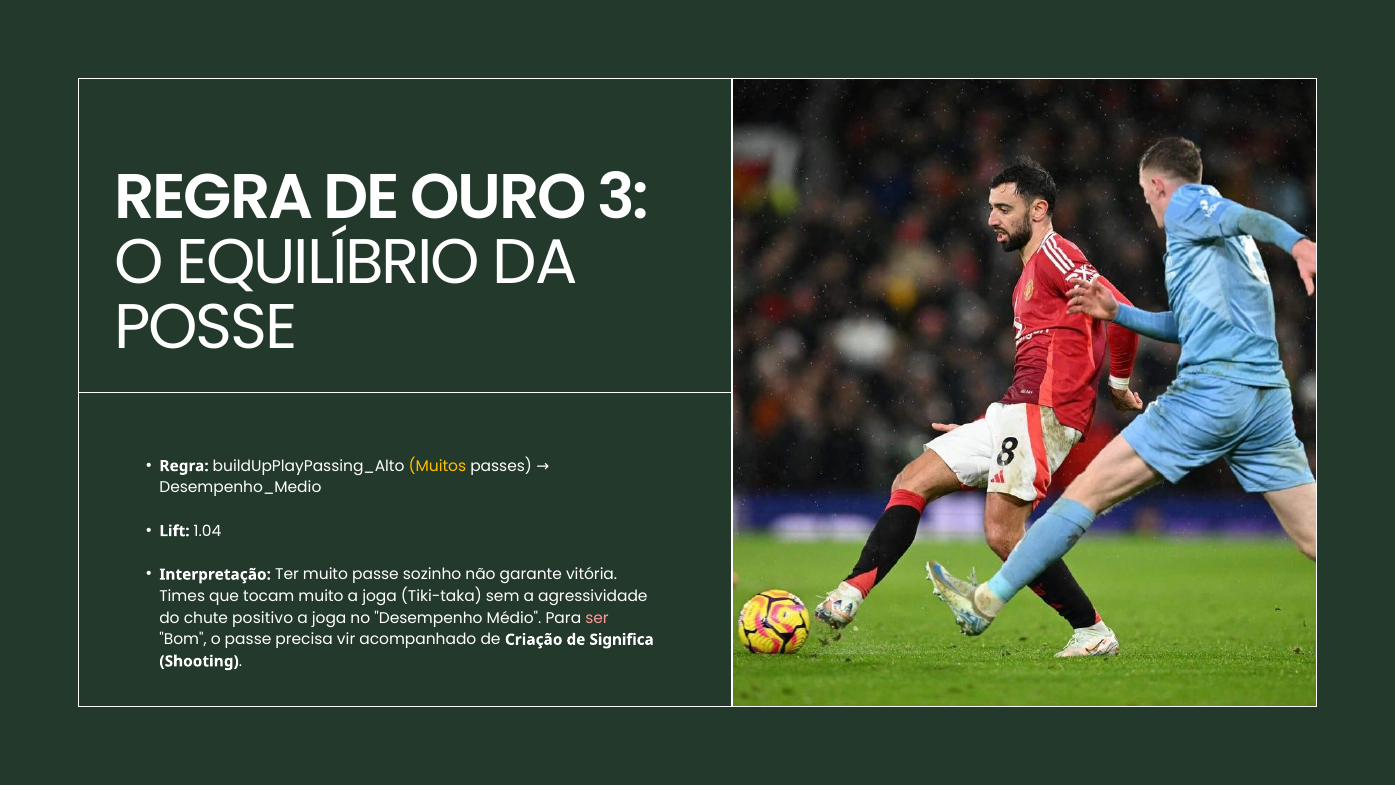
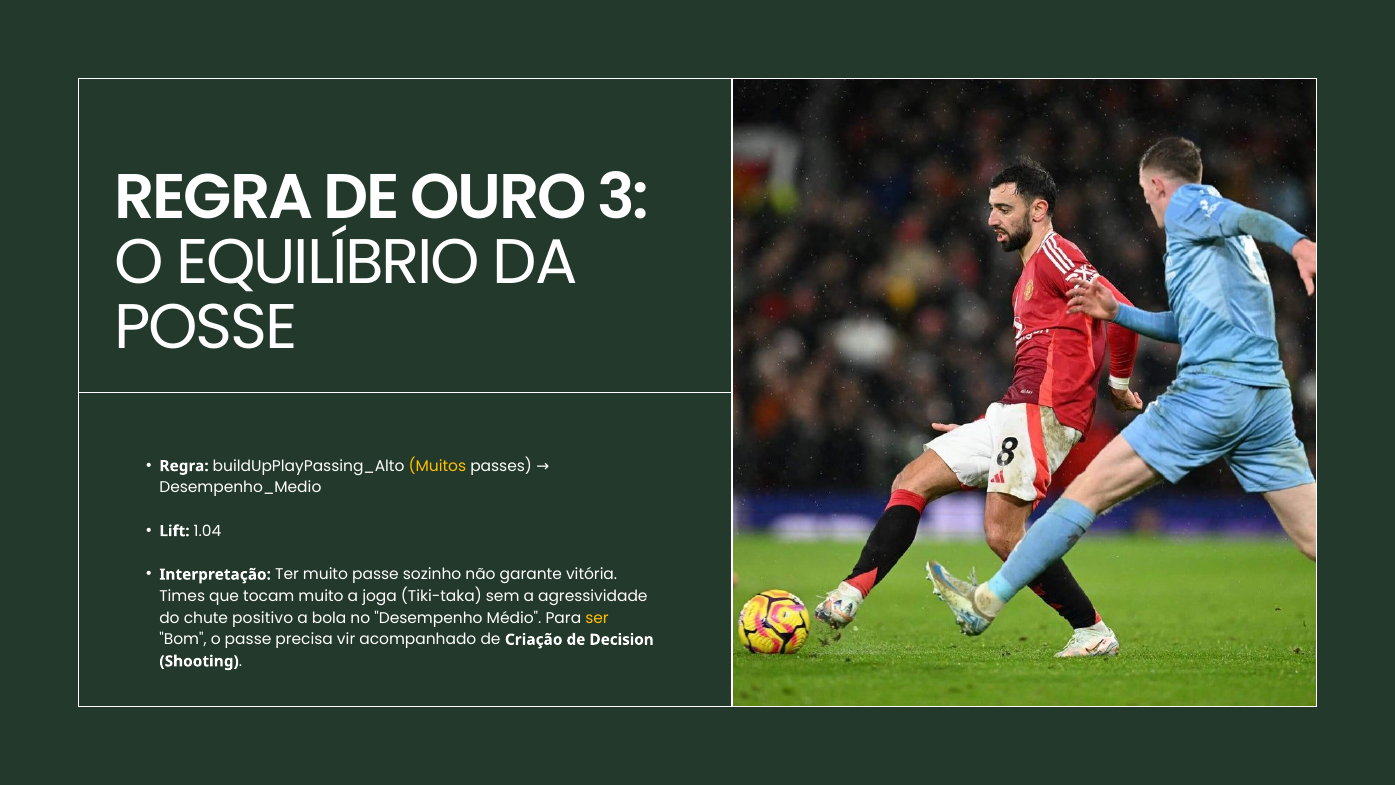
joga: joga -> bola (329, 618)
ser colour: pink -> yellow (597, 618)
Significa: Significa -> Decision (622, 639)
